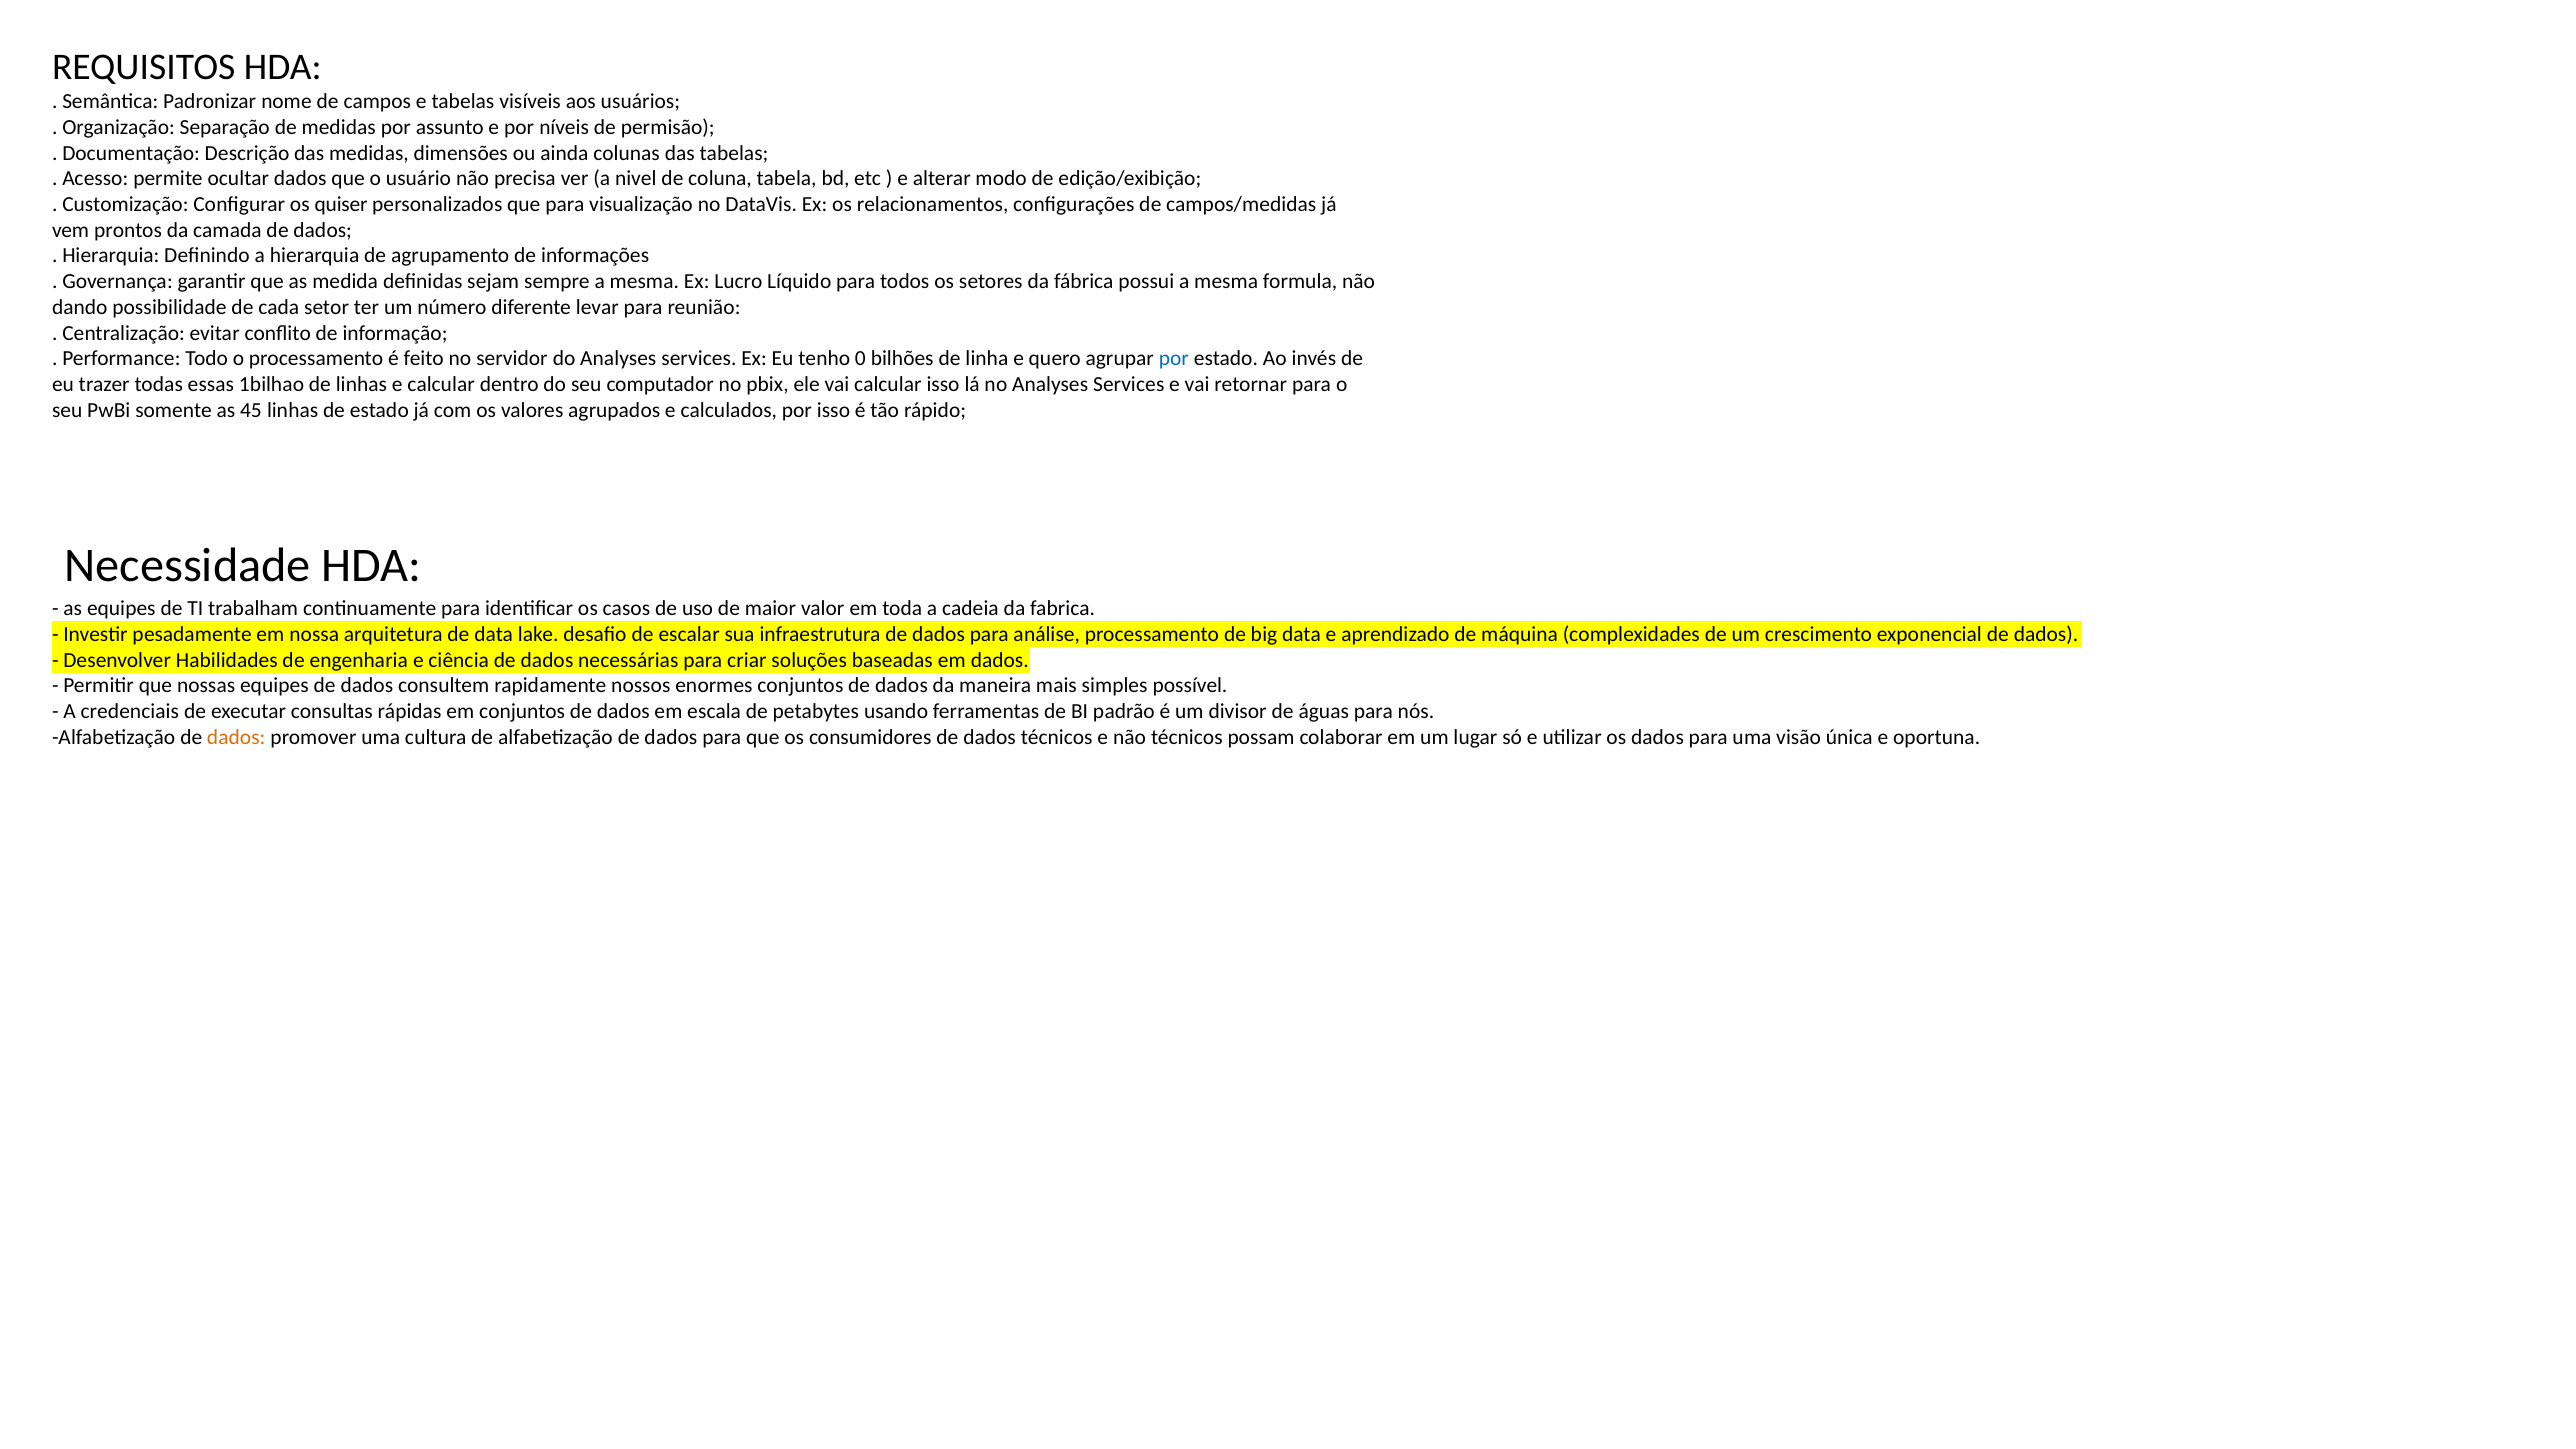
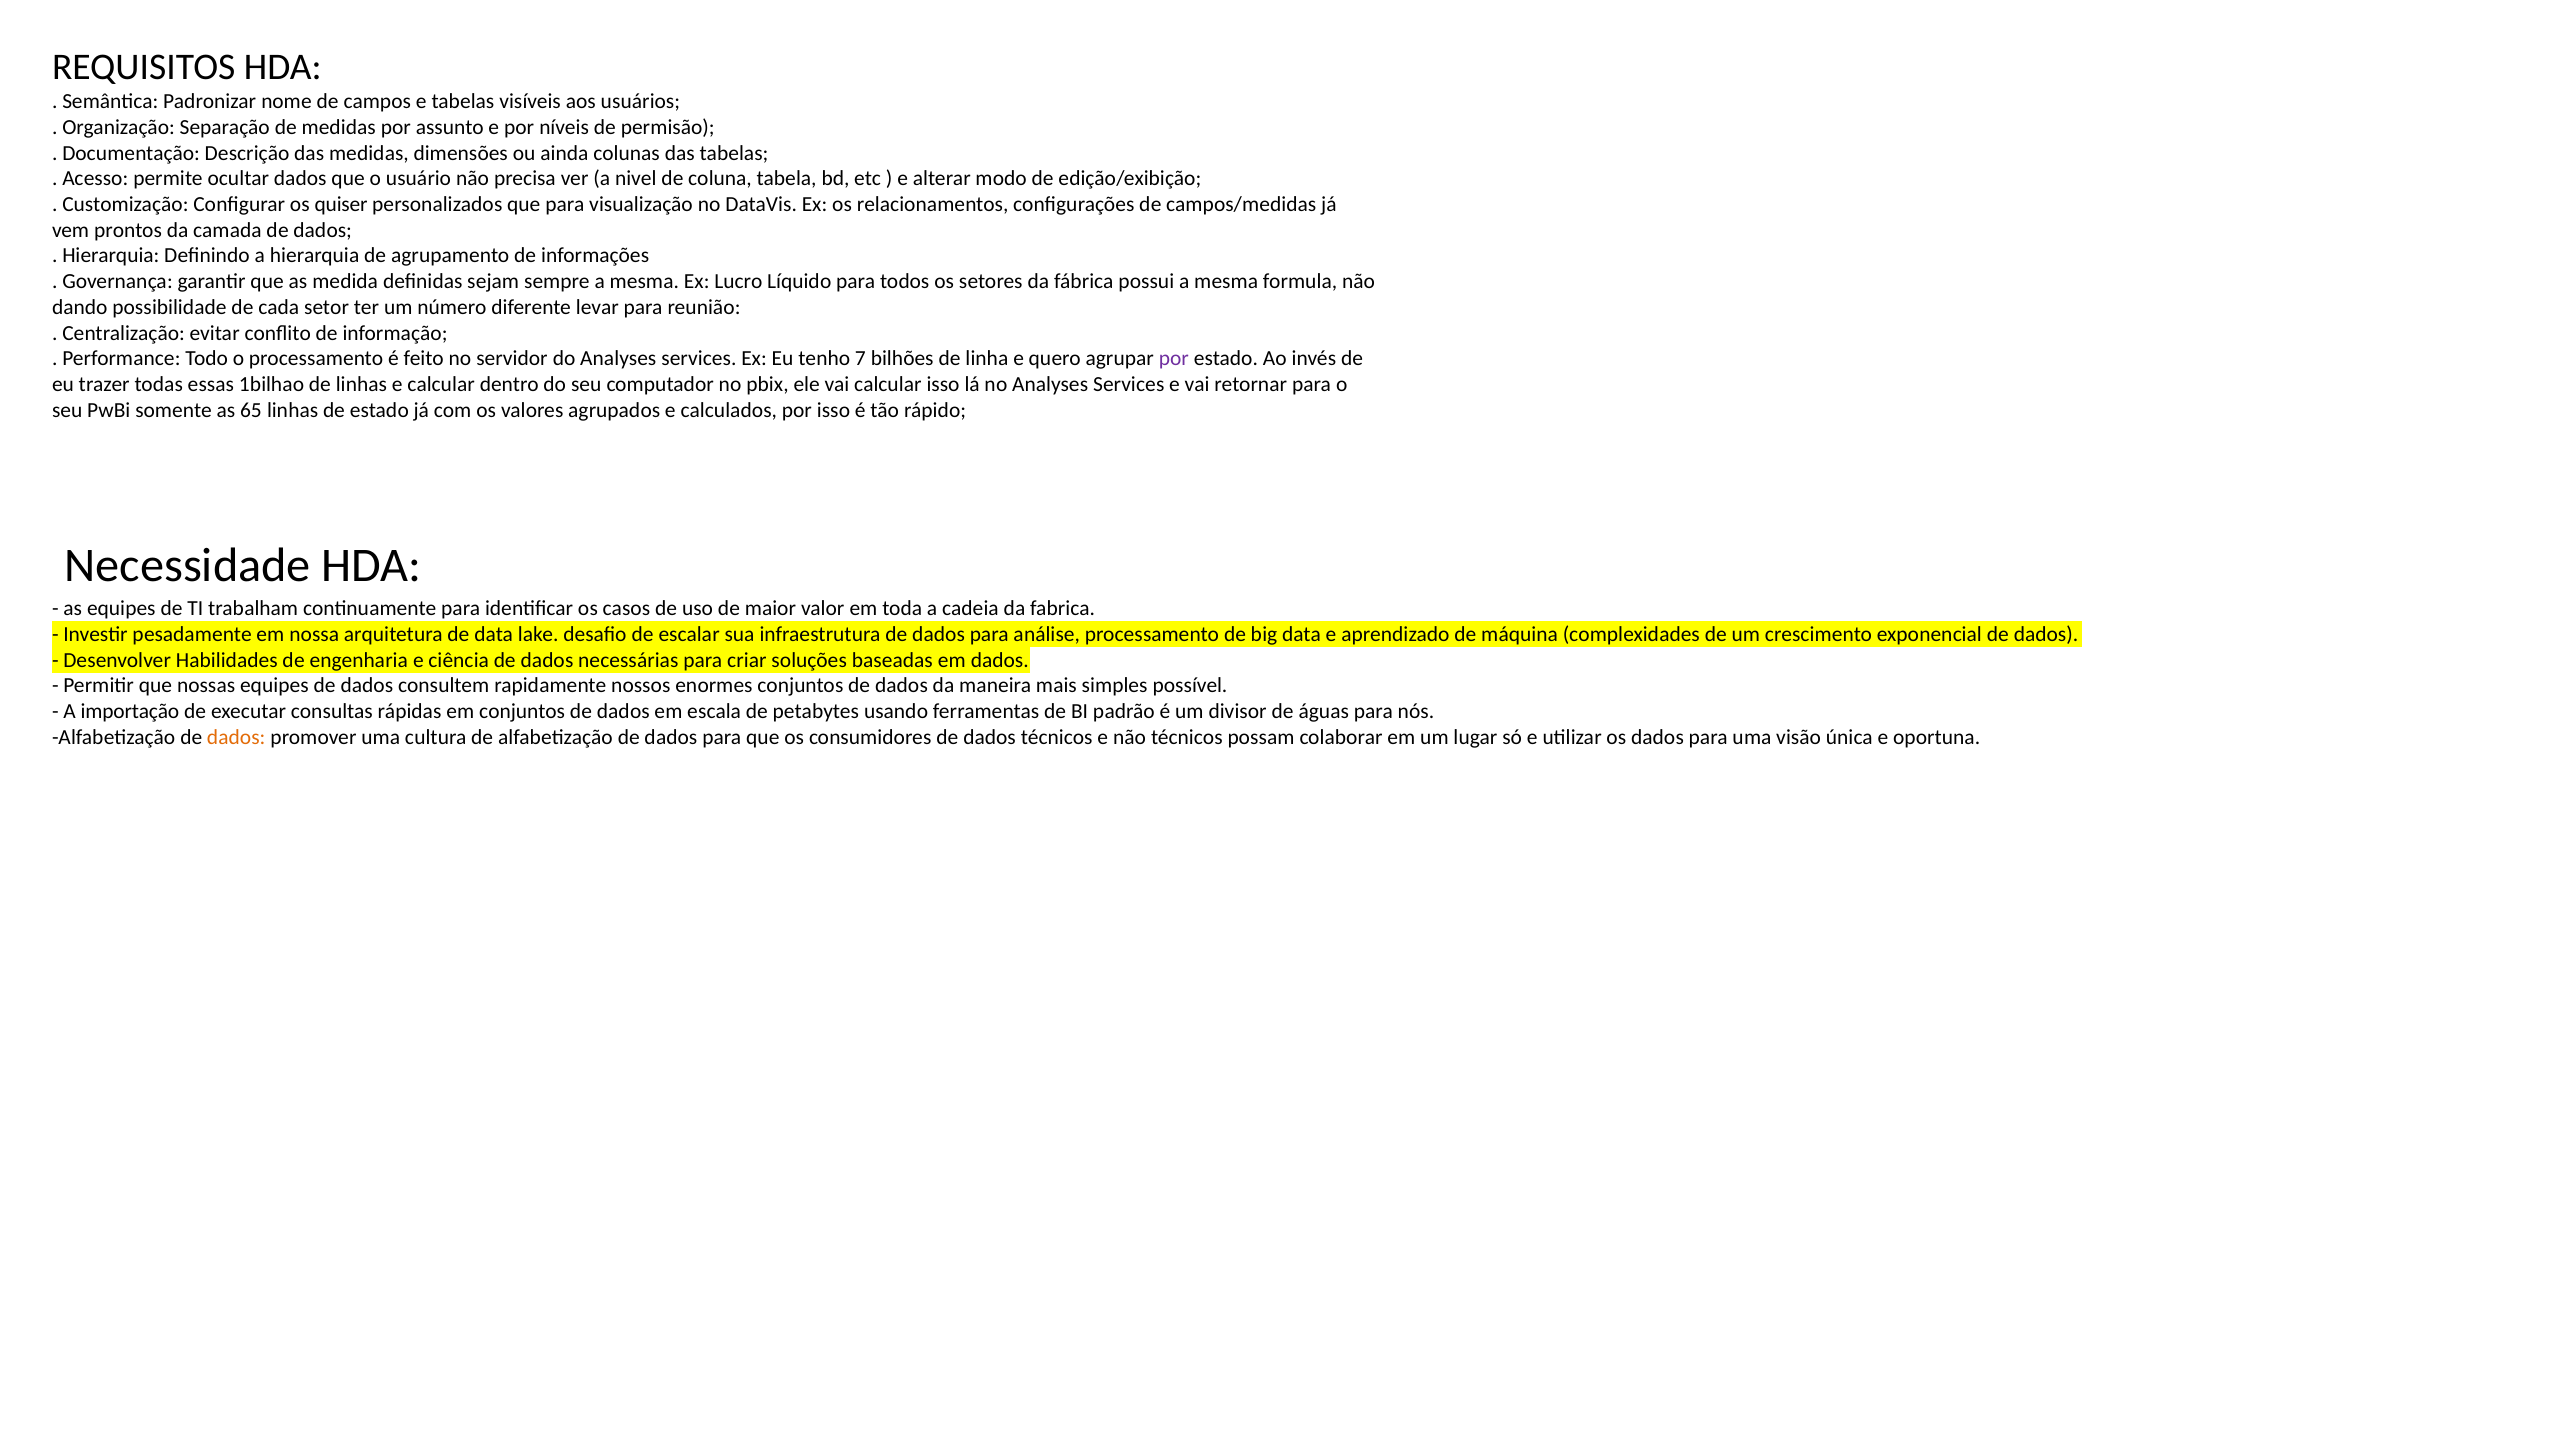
0: 0 -> 7 (860, 359)
por colour: blue -> purple (1174, 359)
45: 45 -> 65 (251, 410)
credenciais: credenciais -> importação (130, 712)
